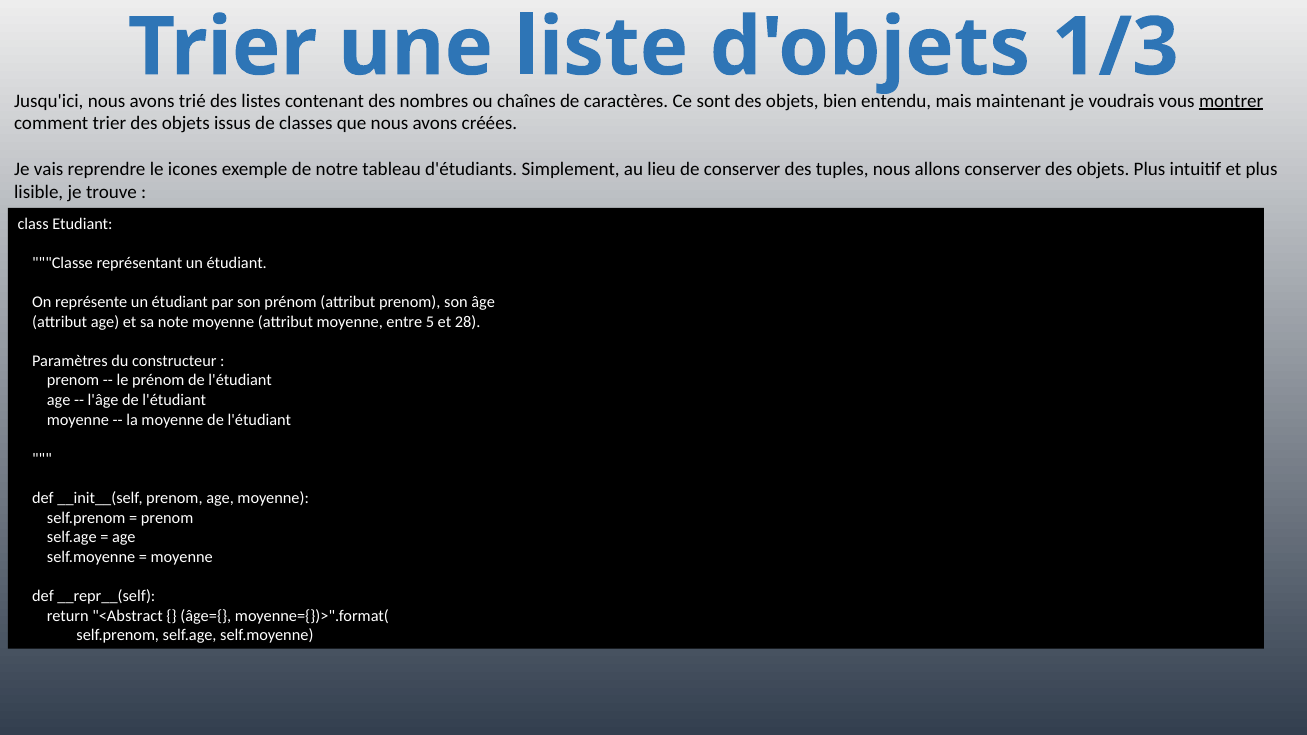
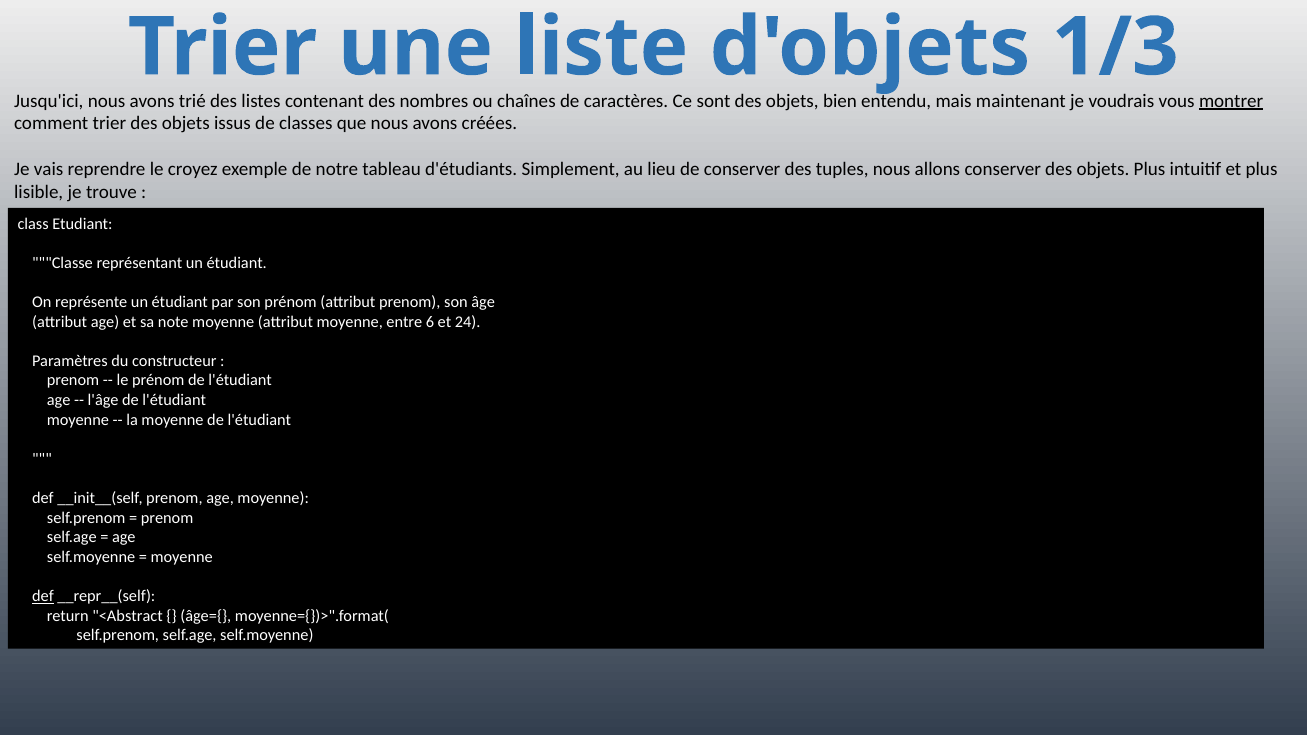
icones: icones -> croyez (193, 169)
5: 5 -> 6 (430, 322)
28: 28 -> 24 (468, 322)
def underline: none -> present (43, 596)
